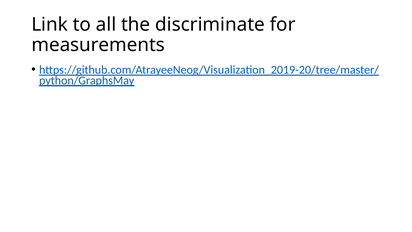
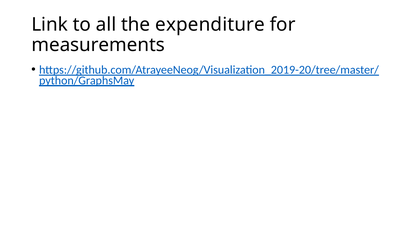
discriminate: discriminate -> expenditure (210, 24)
